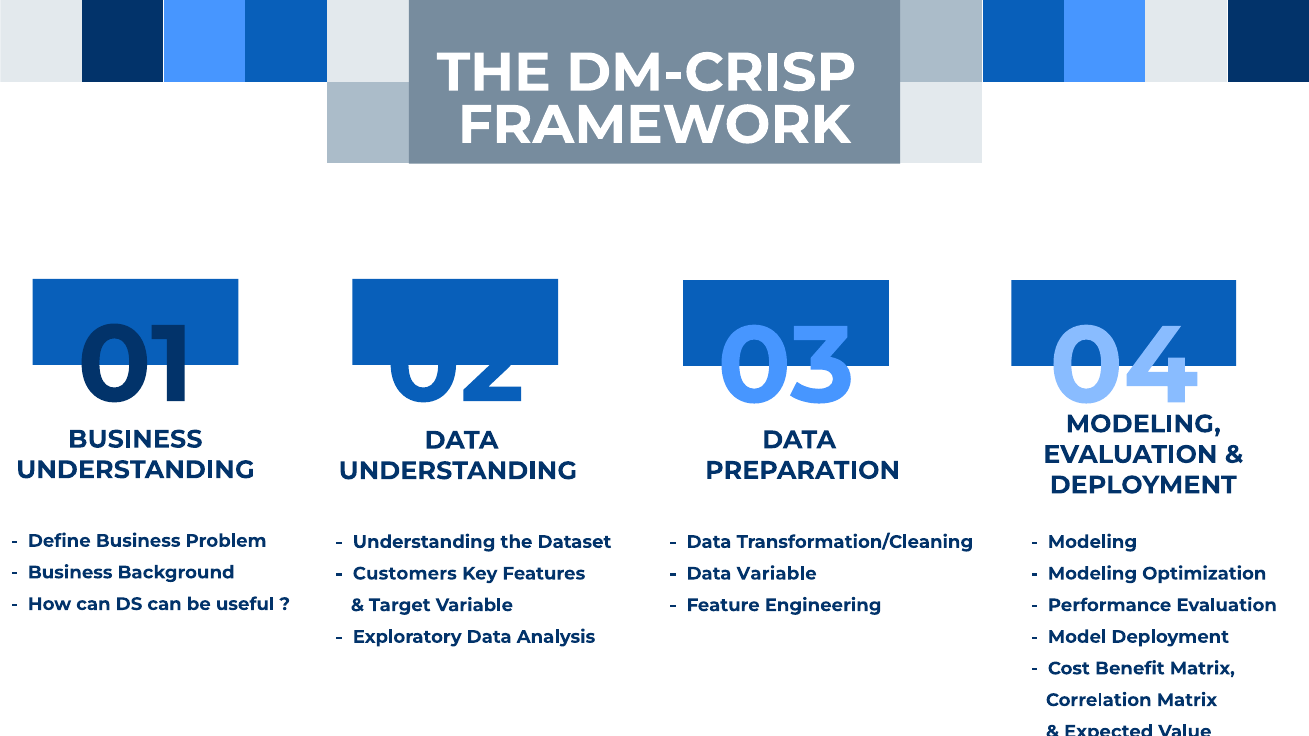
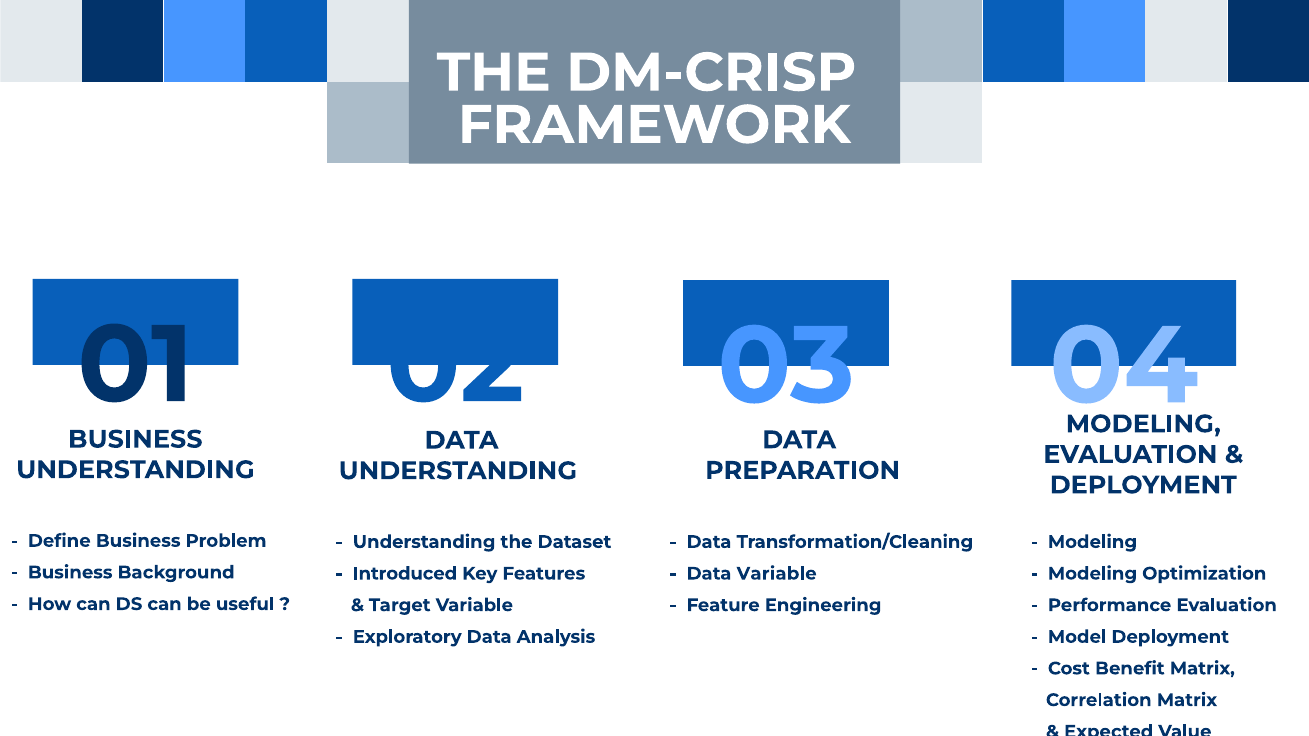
Customers: Customers -> Introduced (405, 574)
